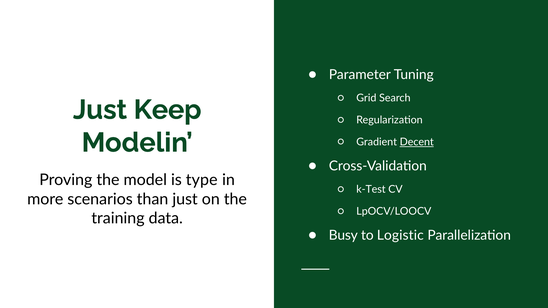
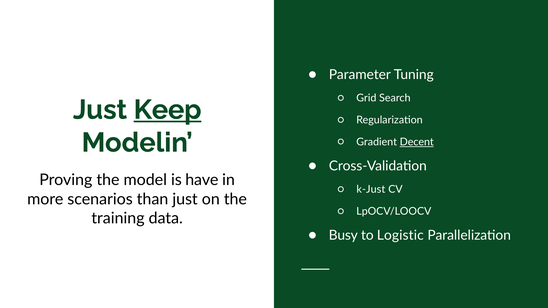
Keep underline: none -> present (168, 110)
type: type -> have (202, 180)
k-Test: k-Test -> k-Just (371, 190)
